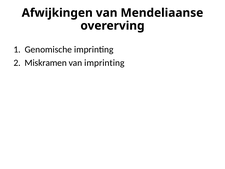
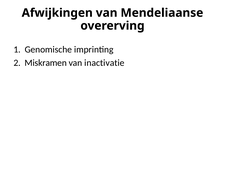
van imprinting: imprinting -> inactivatie (104, 63)
